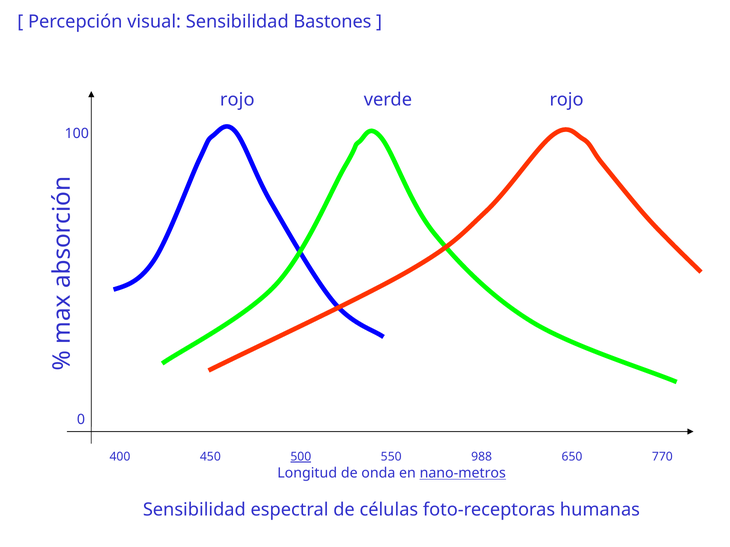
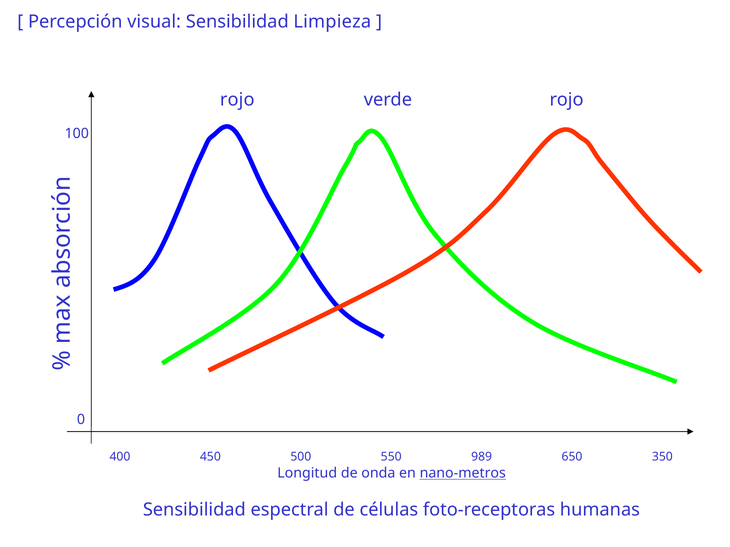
Bastones: Bastones -> Limpieza (332, 22)
500 underline: present -> none (301, 457)
988: 988 -> 989 (482, 457)
770: 770 -> 350 (662, 457)
